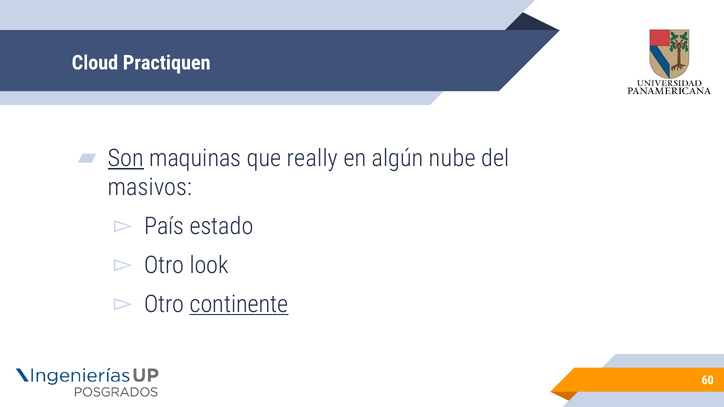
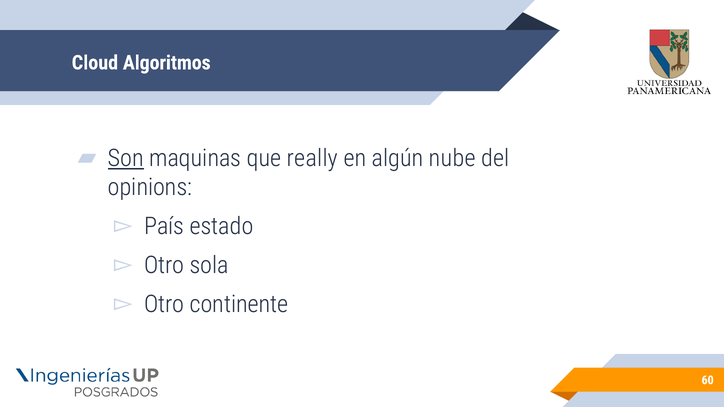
Practiquen: Practiquen -> Algoritmos (167, 63)
masivos: masivos -> opinions (150, 187)
look: look -> sola (209, 265)
continente underline: present -> none (239, 304)
